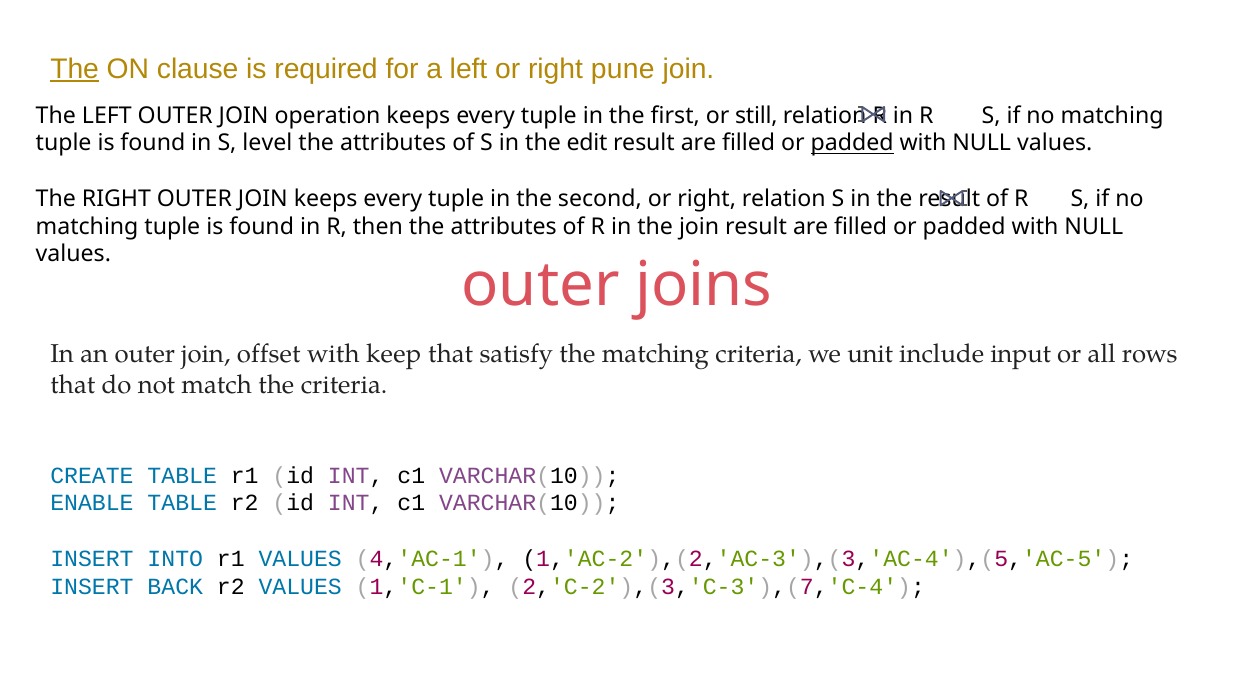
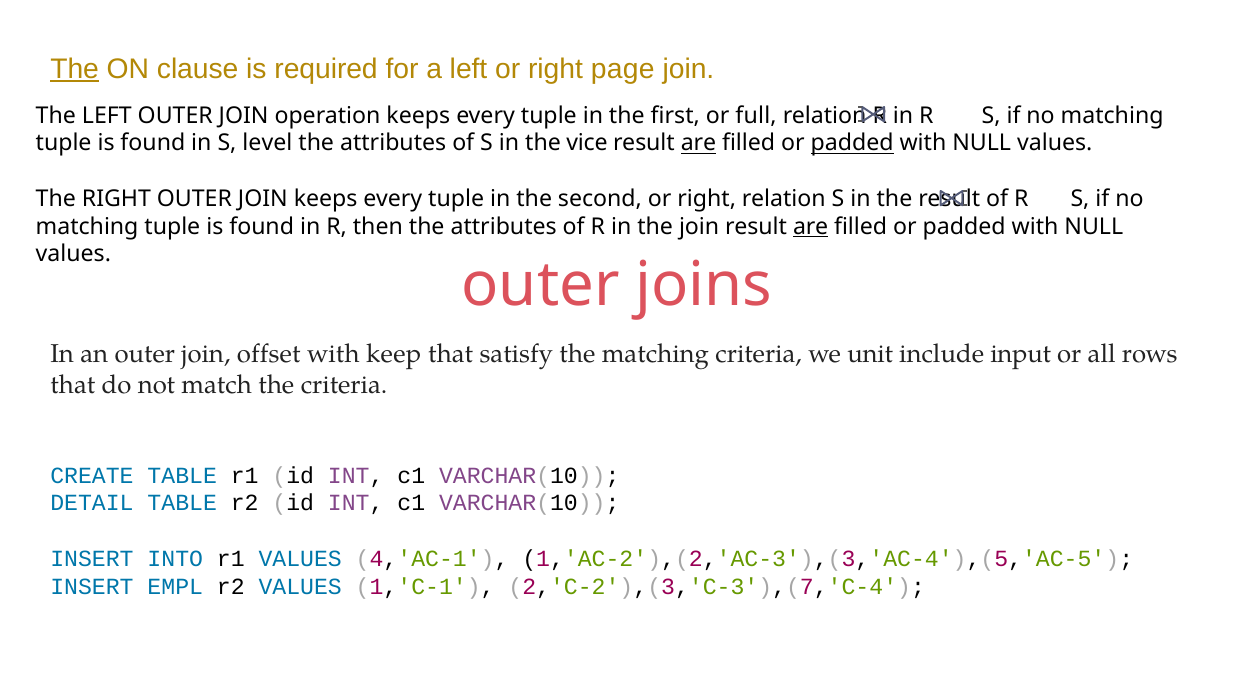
pune: pune -> page (623, 69)
still: still -> full (756, 116)
edit: edit -> vice (587, 143)
are underline: none -> present (698, 143)
are underline: none -> present (811, 227)
ENABLE: ENABLE -> DETAIL (92, 503)
BACK: BACK -> EMPL (175, 587)
